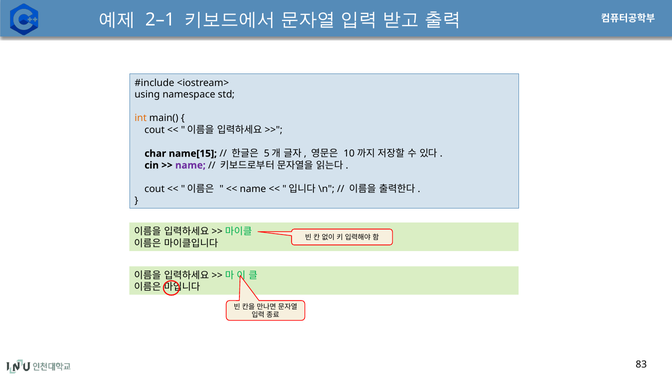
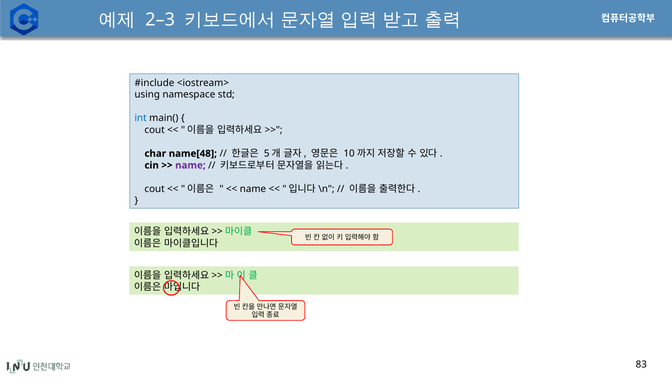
2–1: 2–1 -> 2–3 (160, 20)
int colour: orange -> blue (141, 118)
name[15: name[15 -> name[48 (193, 154)
